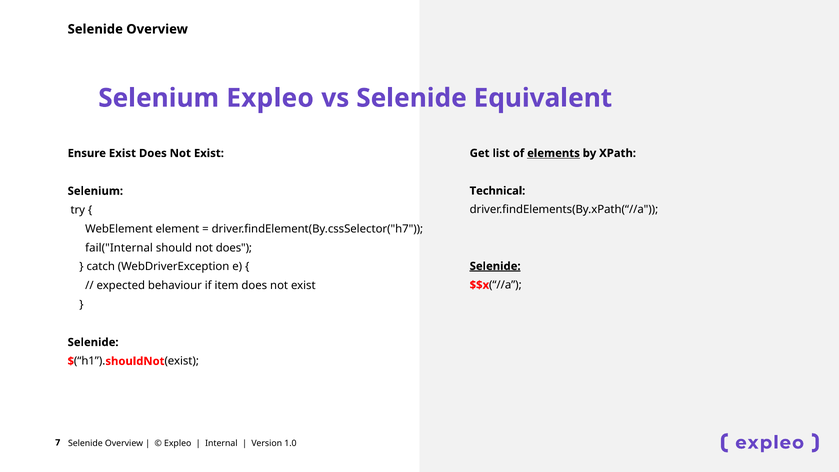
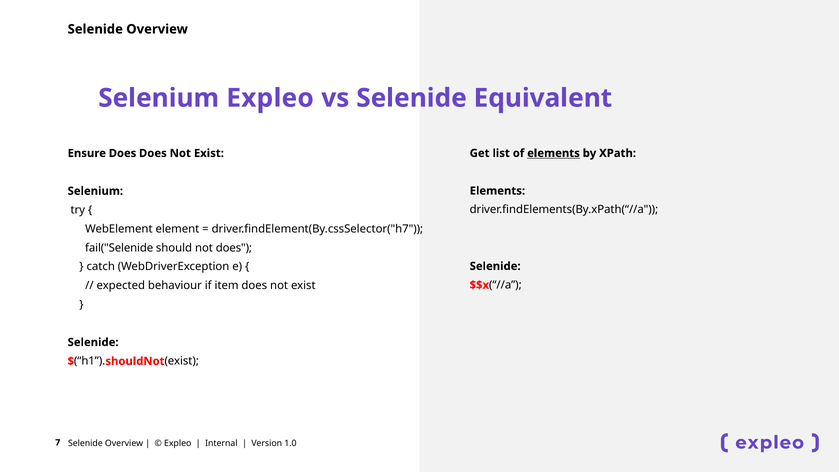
Ensure Exist: Exist -> Does (123, 153)
Technical: Technical -> Elements (497, 191)
fail("Internal: fail("Internal -> fail("Selenide (119, 248)
Selenide underline: present -> none (495, 266)
